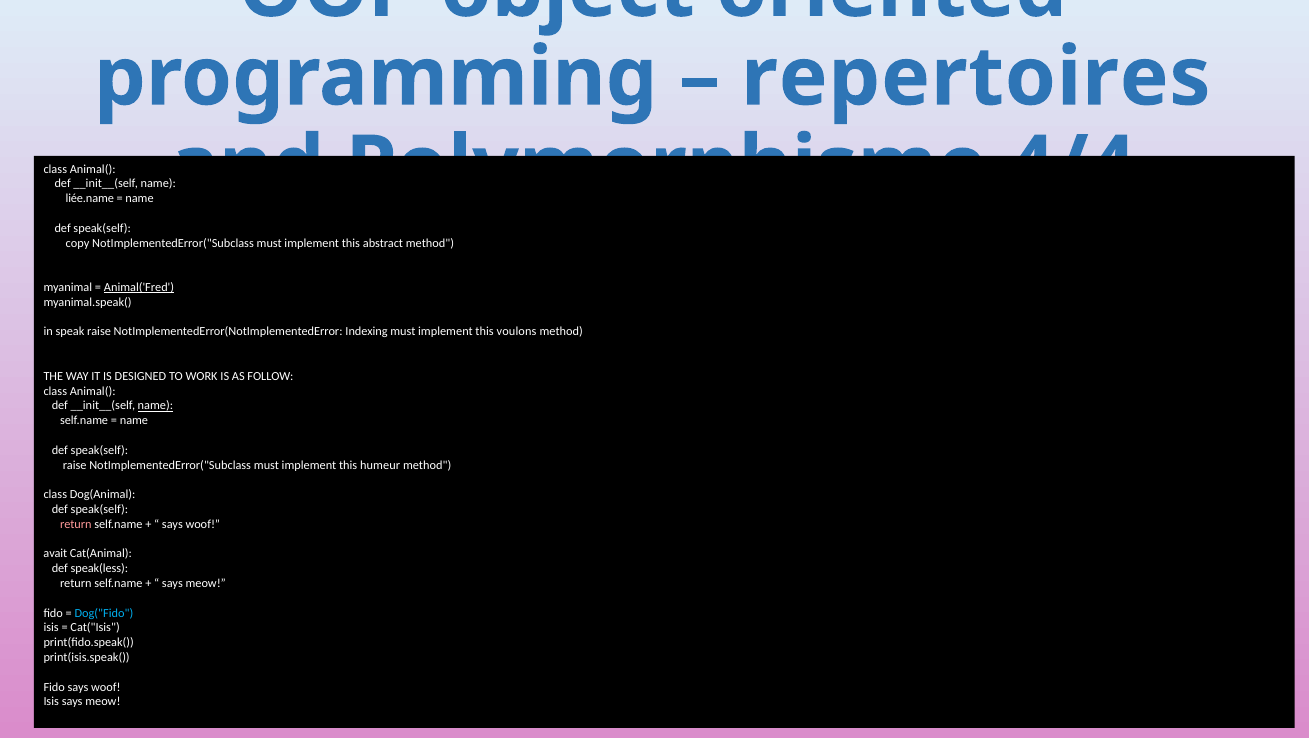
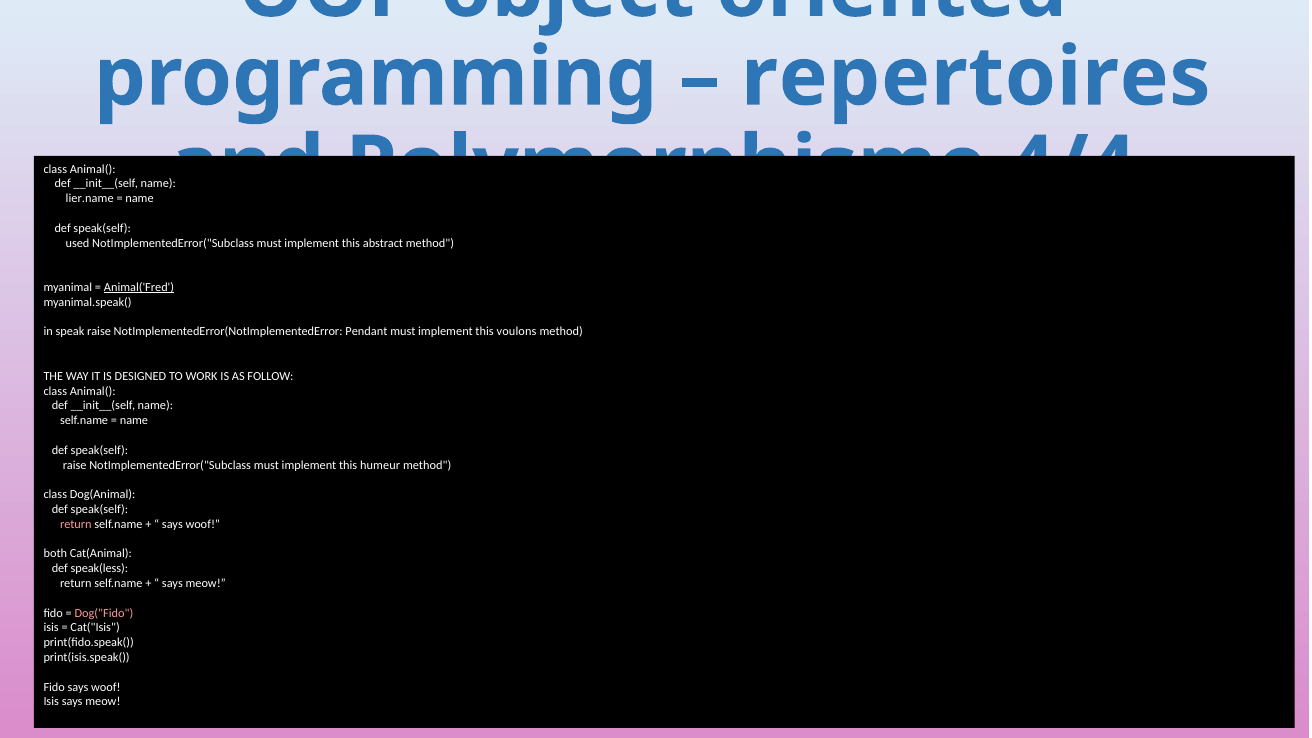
liée.name: liée.name -> lier.name (90, 199)
copy: copy -> used (78, 243)
Indexing: Indexing -> Pendant (366, 332)
name underline: present -> none (155, 406)
avait: avait -> both (55, 554)
Dog("Fido colour: light blue -> pink (104, 613)
